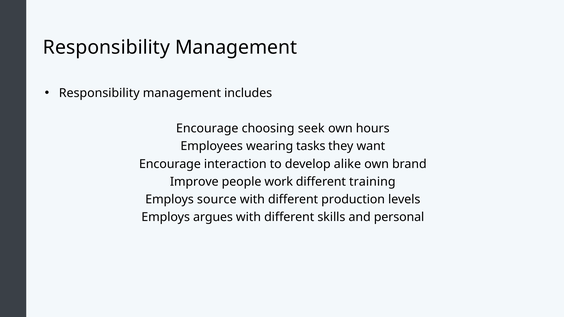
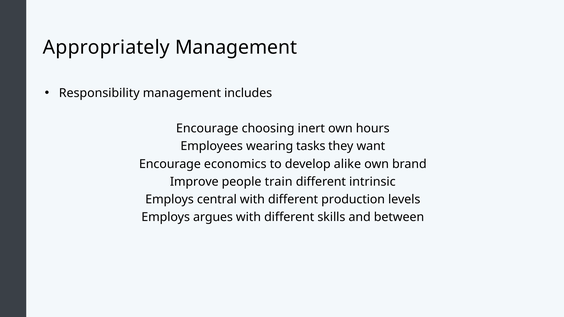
Responsibility: Responsibility -> Appropriately (106, 47)
seek: seek -> inert (311, 129)
interaction: interaction -> economics (235, 164)
work: work -> train (279, 182)
training: training -> intrinsic (372, 182)
source: source -> central (217, 200)
personal: personal -> between (399, 217)
